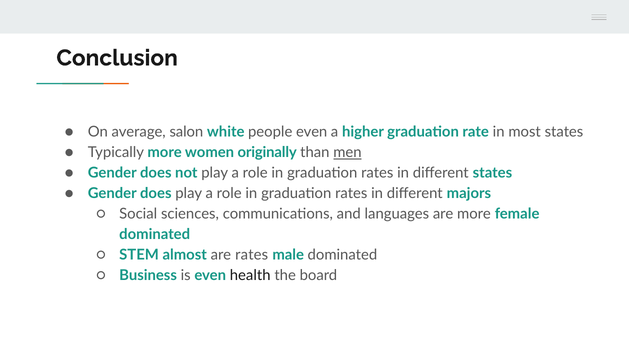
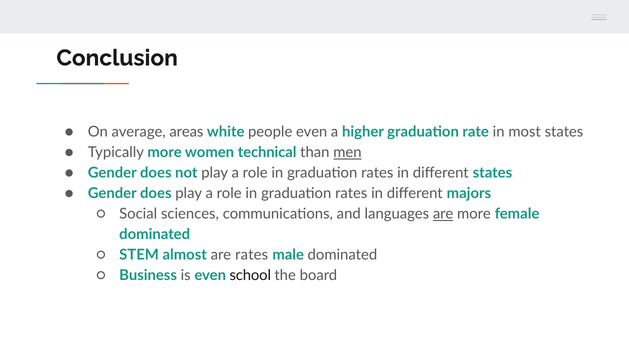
salon: salon -> areas (186, 132)
originally: originally -> technical (267, 152)
are underline: none -> present (443, 214)
health: health -> school (250, 275)
